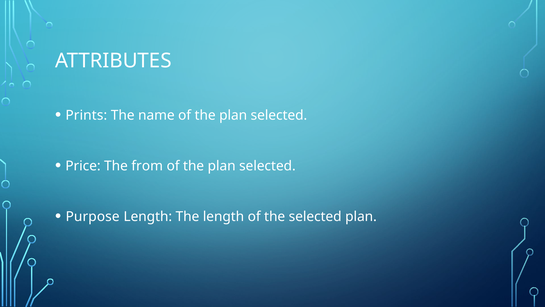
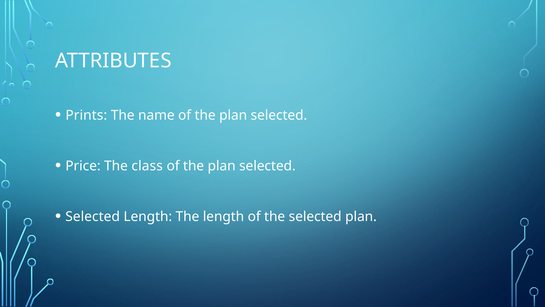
from: from -> class (147, 166)
Purpose: Purpose -> Selected (93, 216)
